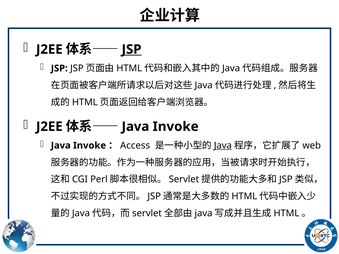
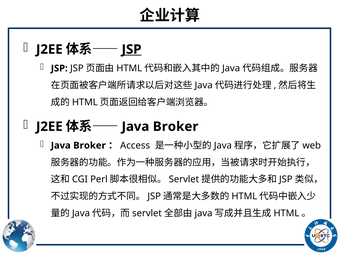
Invoke: Invoke -> Broker (176, 127)
Invoke: Invoke -> Broker (90, 146)
Java underline: present -> none (223, 146)
